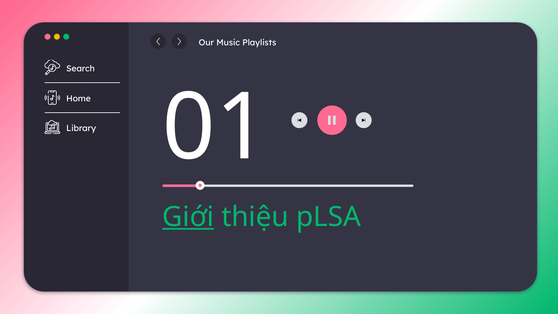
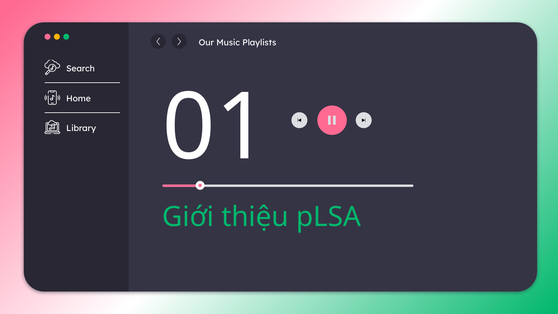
Giới underline: present -> none (188, 217)
